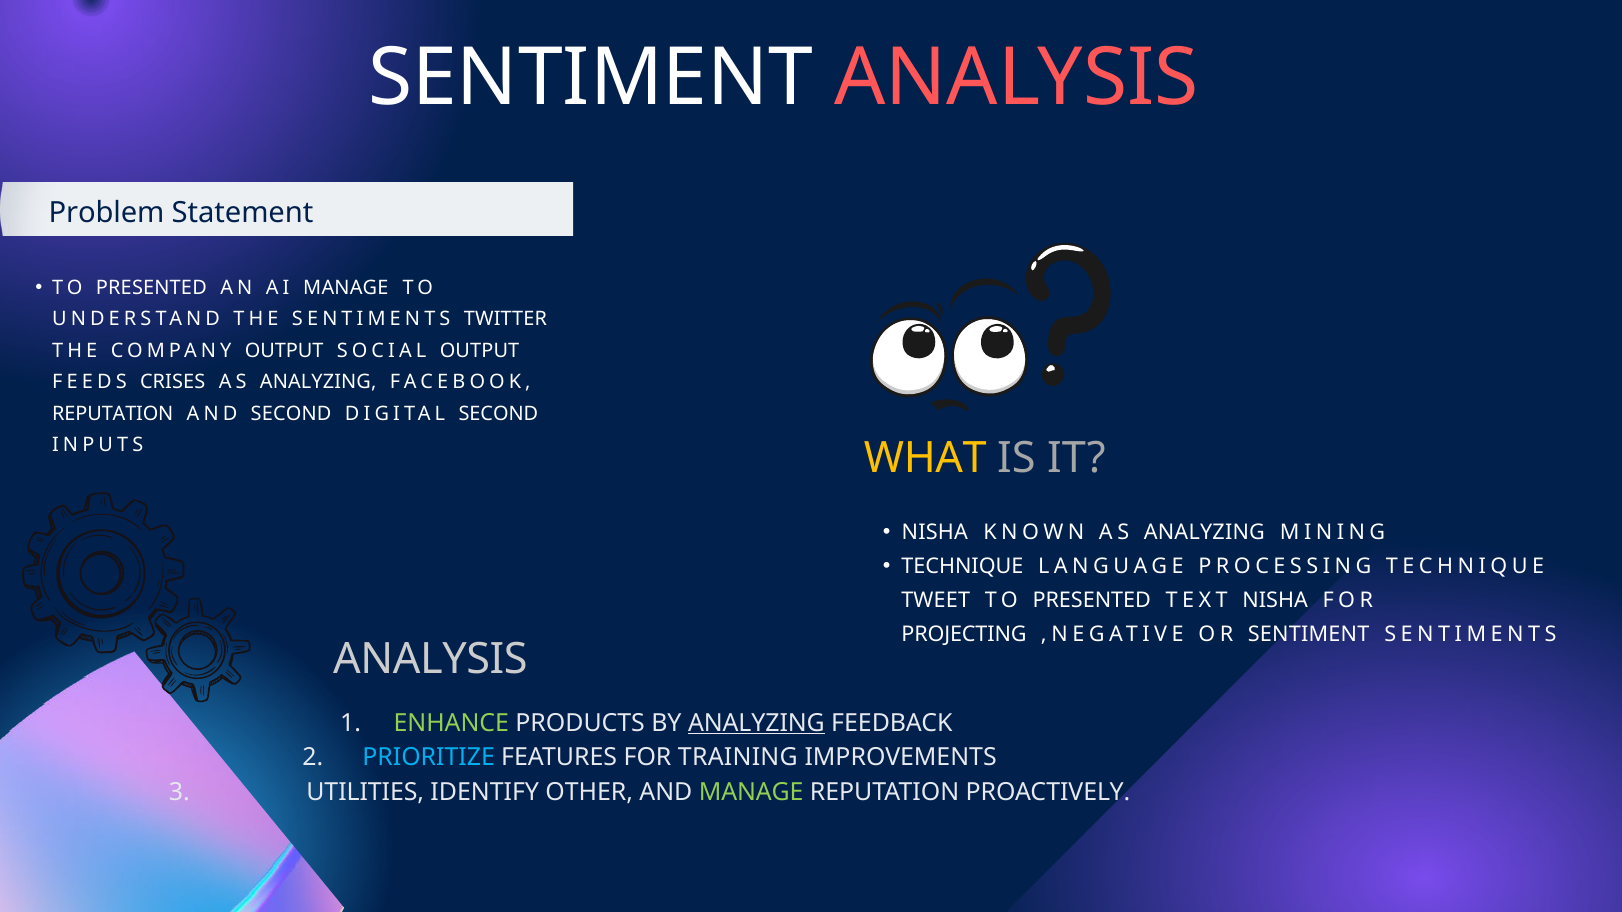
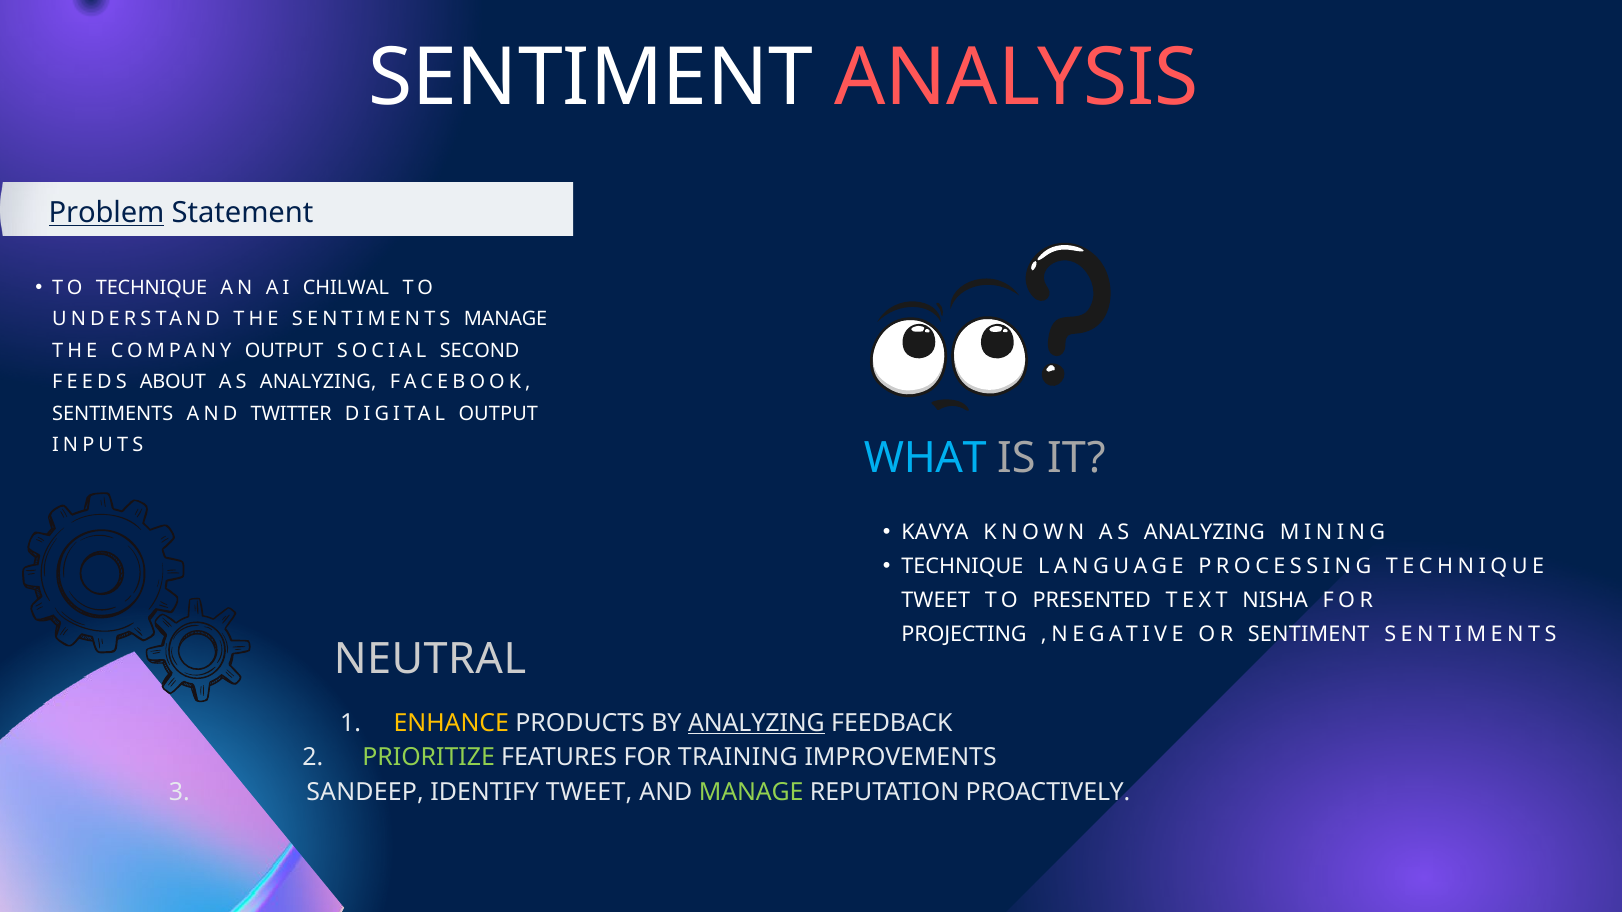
Problem underline: none -> present (107, 213)
PRESENTED: PRESENTED -> TECHNIQUE (152, 288)
AI MANAGE: MANAGE -> CHILWAL (346, 288)
SENTIMENTS TWITTER: TWITTER -> MANAGE (506, 319)
SOCIAL OUTPUT: OUTPUT -> SECOND (480, 351)
CRISES: CRISES -> ABOUT (173, 382)
REPUTATION: REPUTATION -> SENTIMENTS (113, 414)
AND SECOND: SECOND -> TWITTER (291, 414)
DIGITAL SECOND: SECOND -> OUTPUT (498, 414)
WHAT colour: yellow -> light blue (925, 458)
NISHA: NISHA -> KAVYA (935, 533)
ANALYSIS: ANALYSIS -> NEUTRAL (430, 659)
ENHANCE colour: light green -> yellow (451, 723)
PRIORITIZE colour: light blue -> light green (429, 758)
UTILITIES: UTILITIES -> SANDEEP (365, 793)
IDENTIFY OTHER: OTHER -> TWEET (589, 793)
